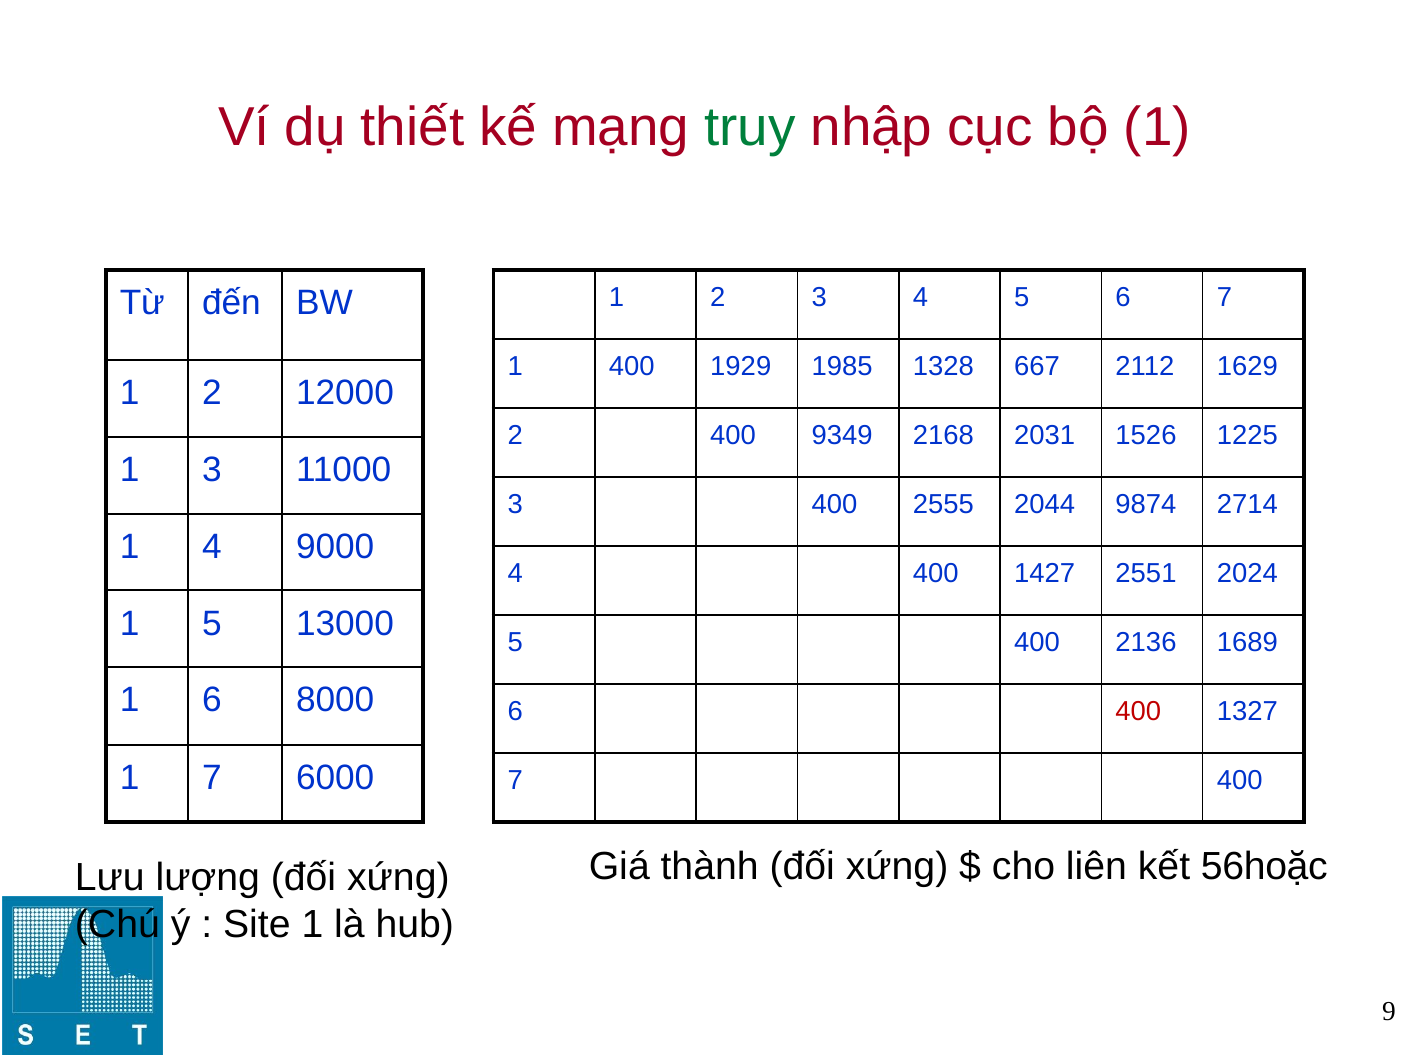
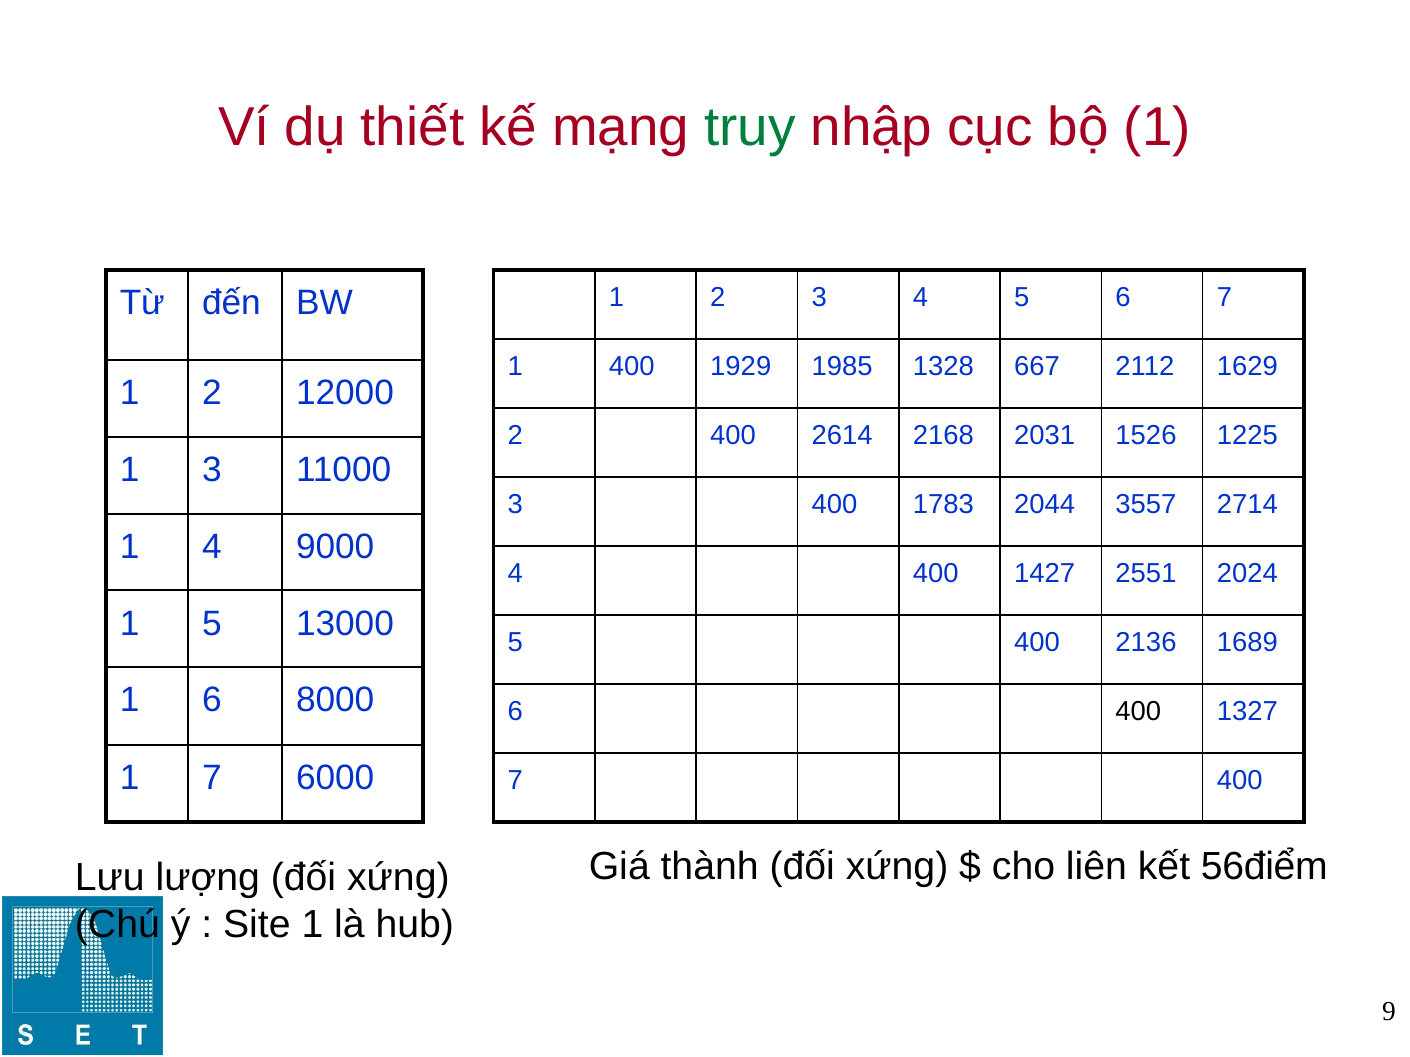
9349: 9349 -> 2614 (842, 436)
2555: 2555 -> 1783 (943, 505)
9874: 9874 -> 3557 (1146, 505)
400 colour: red -> black (1138, 712)
56hoặc: 56hoặc -> 56điểm (1264, 867)
